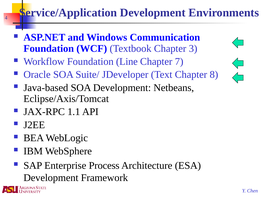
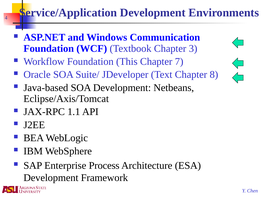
Line: Line -> This (127, 62)
